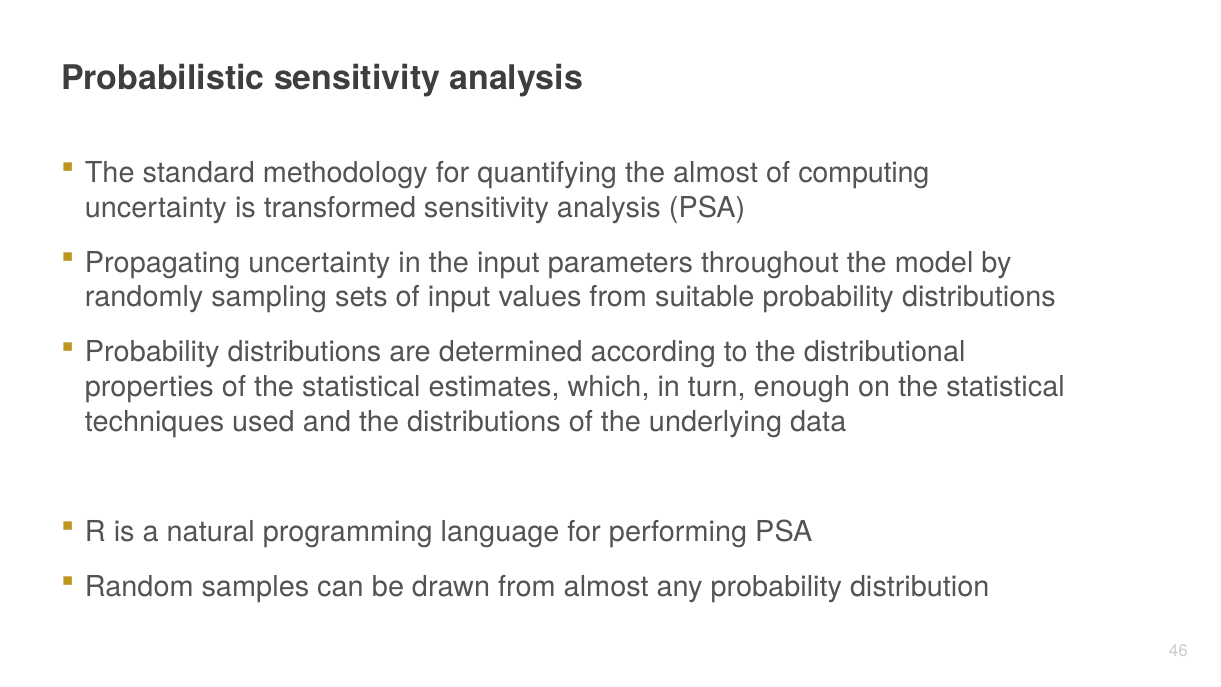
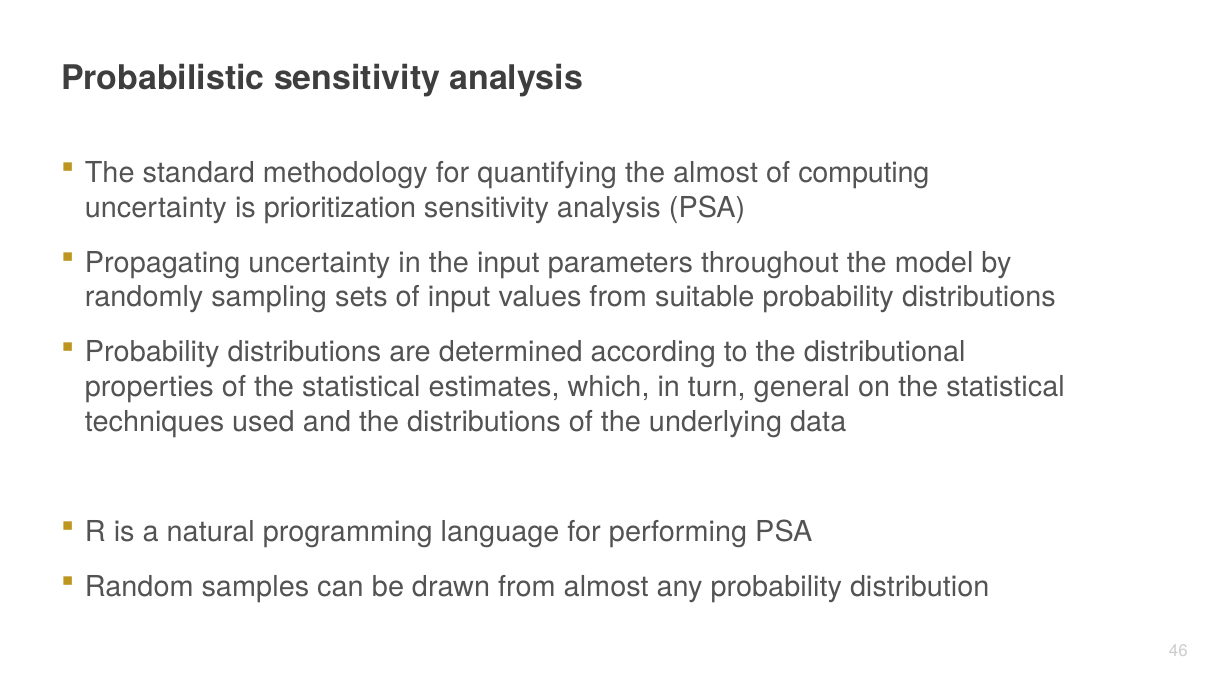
transformed: transformed -> prioritization (340, 208)
enough: enough -> general (802, 387)
